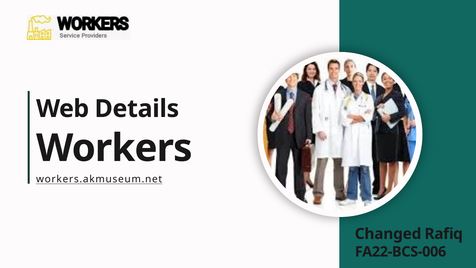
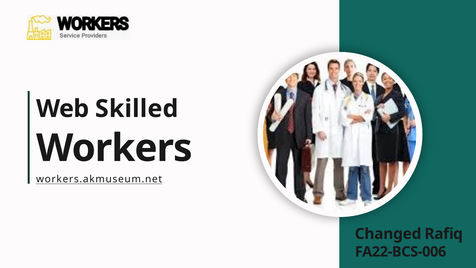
Details: Details -> Skilled (137, 109)
